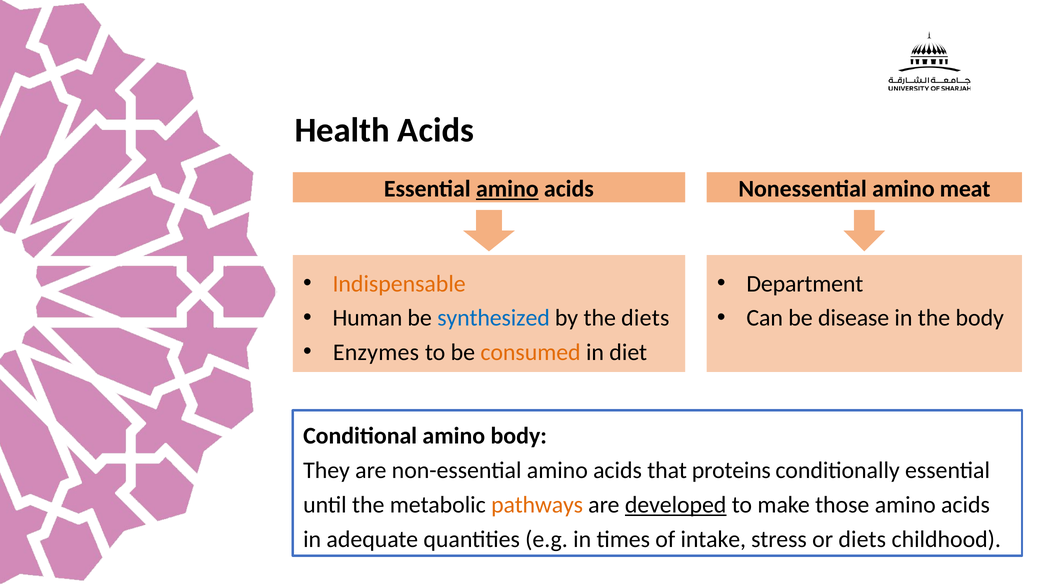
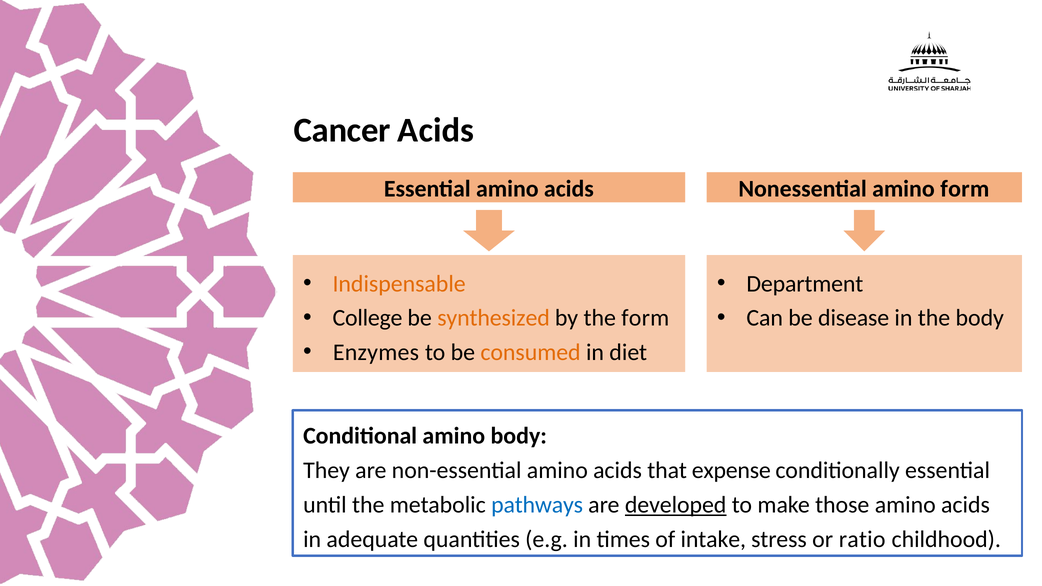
Health: Health -> Cancer (342, 130)
amino underline: present -> none (507, 189)
amino meat: meat -> form (965, 189)
Human: Human -> College (367, 318)
synthesized colour: blue -> orange (494, 318)
the diets: diets -> form (645, 318)
proteins: proteins -> expense (731, 471)
pathways colour: orange -> blue (537, 505)
or diets: diets -> ratio (862, 539)
